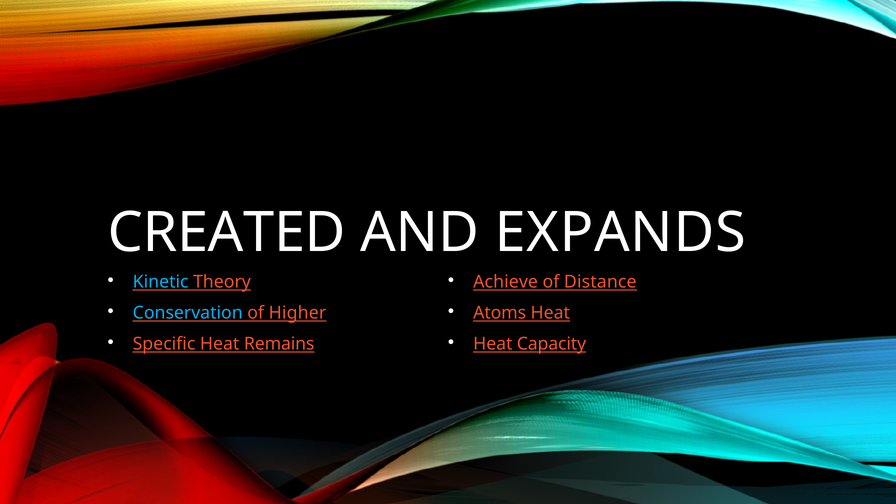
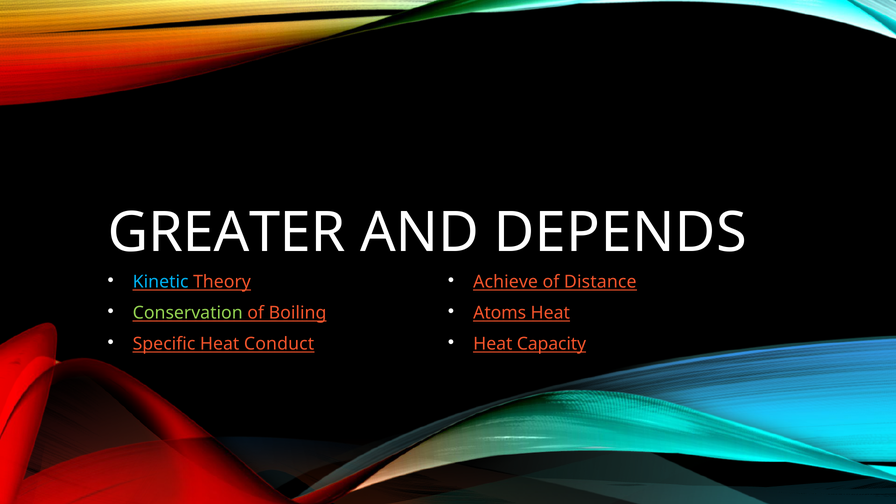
CREATED: CREATED -> GREATER (227, 233)
EXPANDS: EXPANDS -> DEPENDS (620, 233)
Conservation colour: light blue -> light green (188, 313)
Higher: Higher -> Boiling (298, 313)
Remains: Remains -> Conduct (279, 344)
